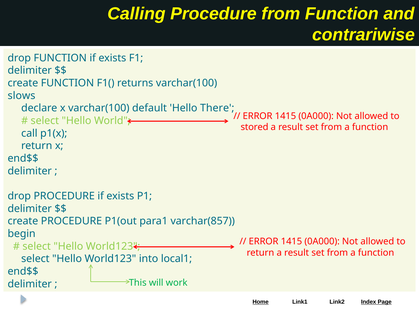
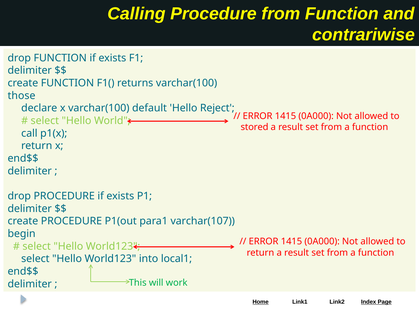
slows: slows -> those (22, 96)
There: There -> Reject (217, 108)
varchar(857: varchar(857 -> varchar(107 (203, 221)
